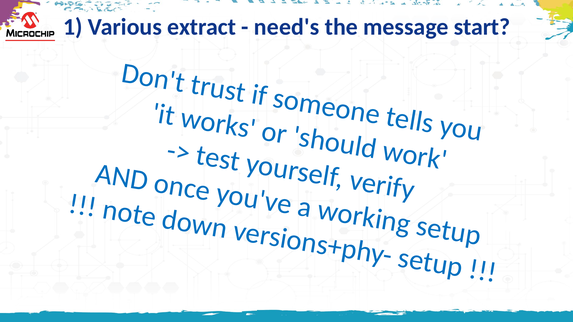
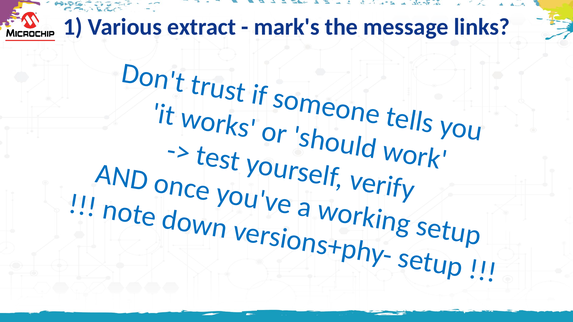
need's: need's -> mark's (287, 27)
start: start -> links (482, 27)
